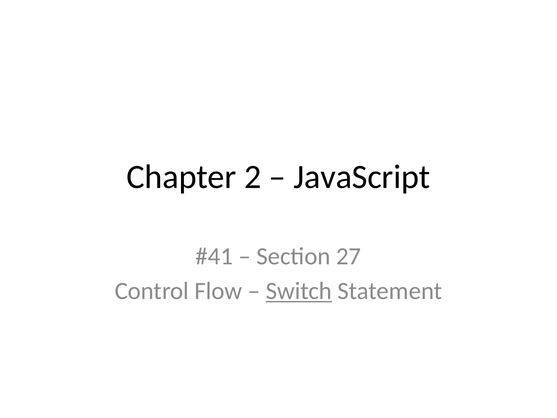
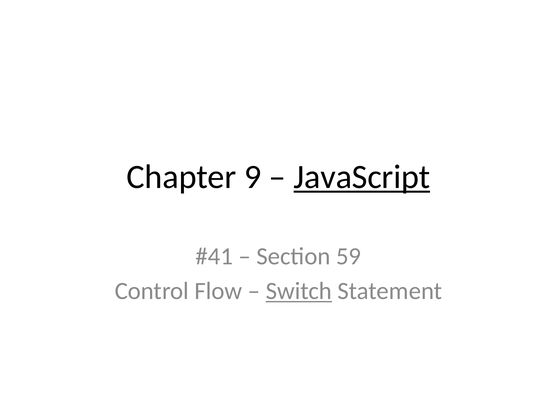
2: 2 -> 9 (253, 177)
JavaScript underline: none -> present (362, 177)
27: 27 -> 59 (349, 256)
